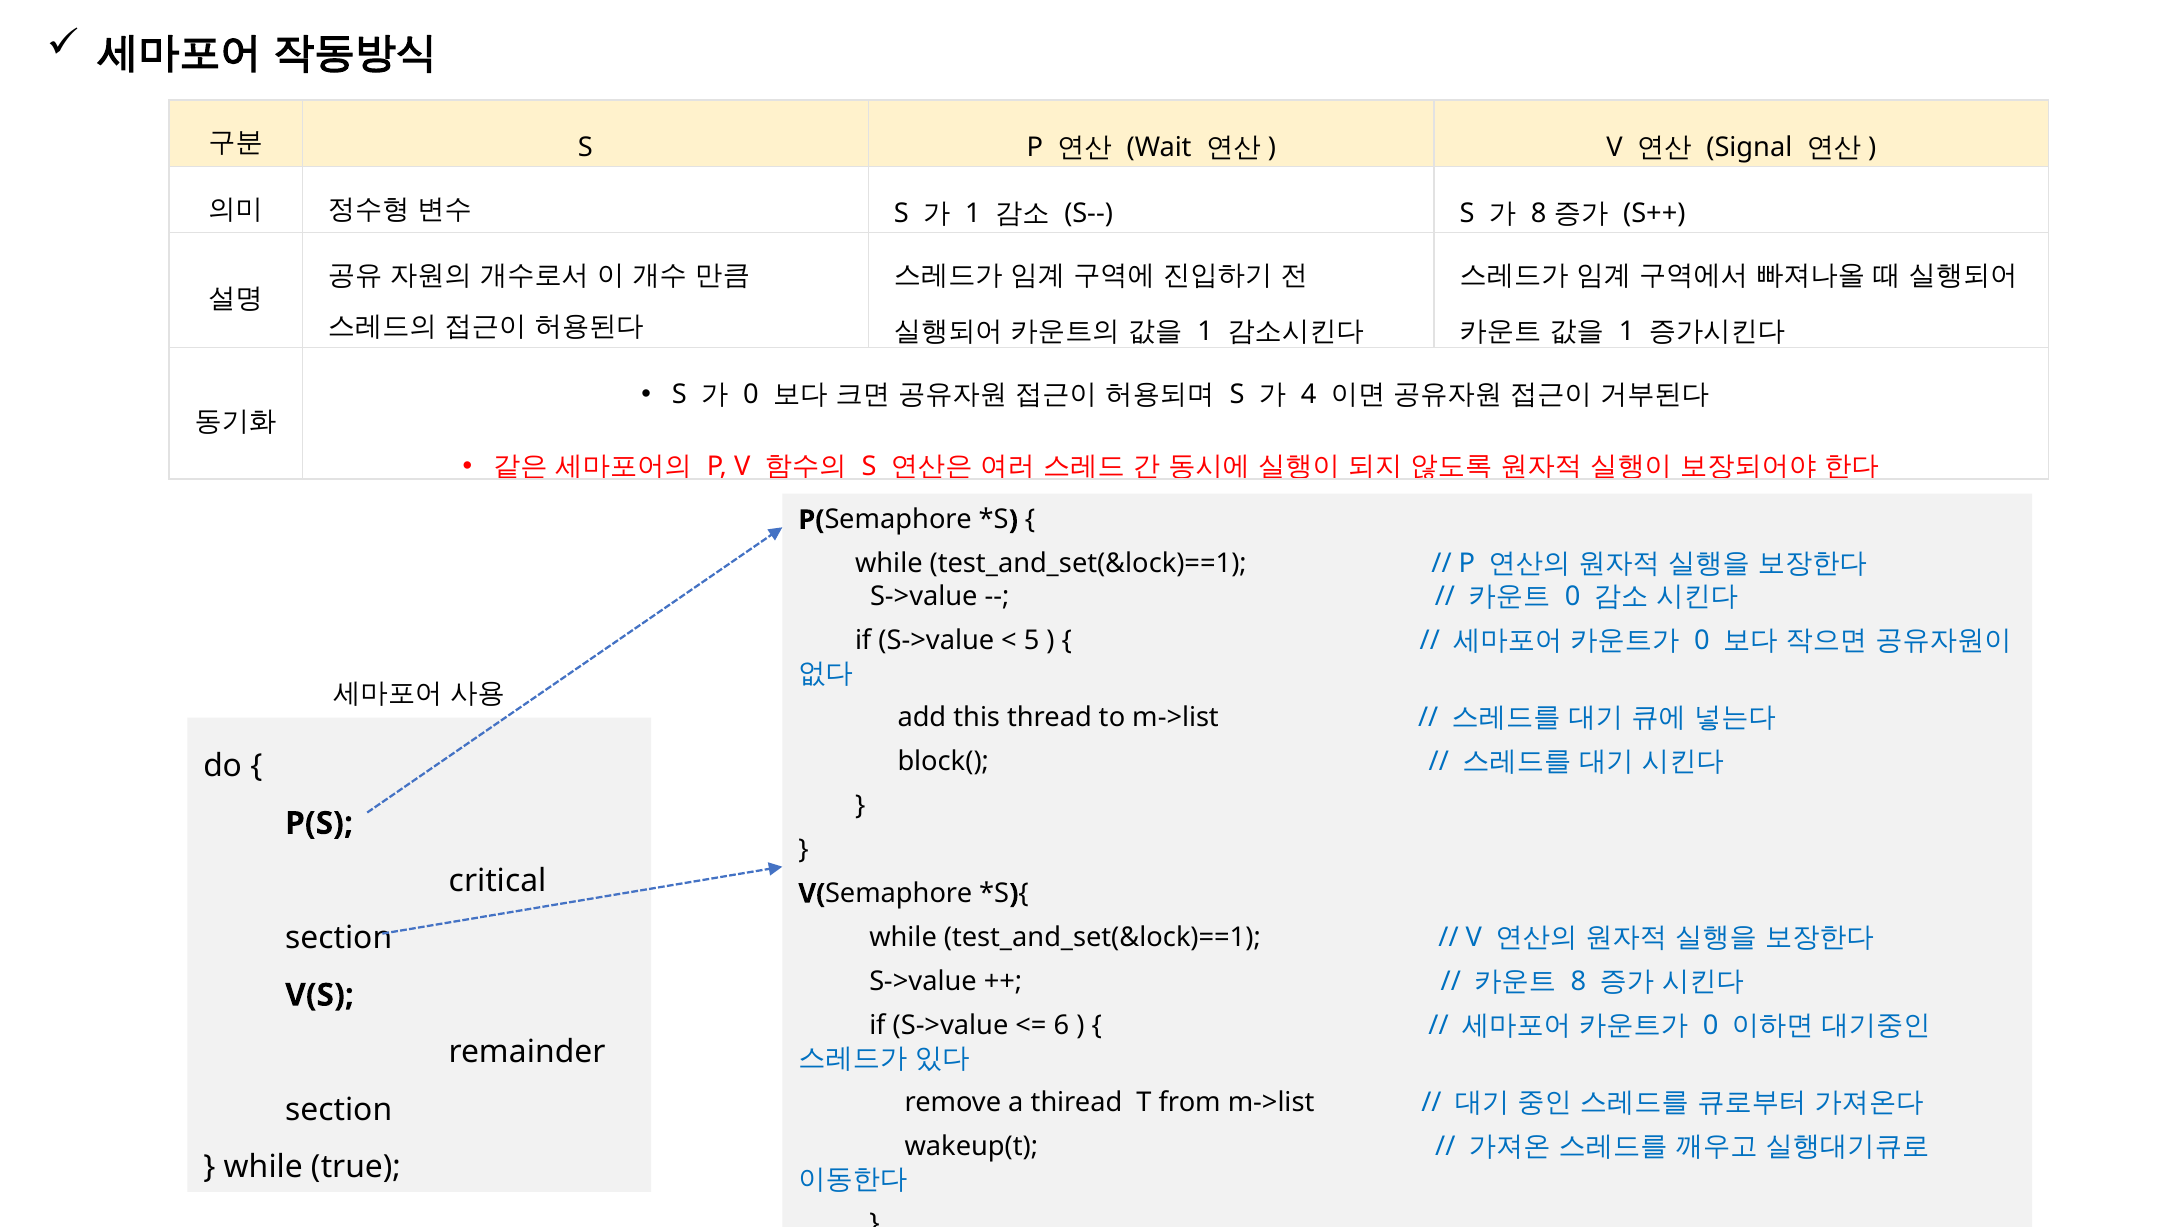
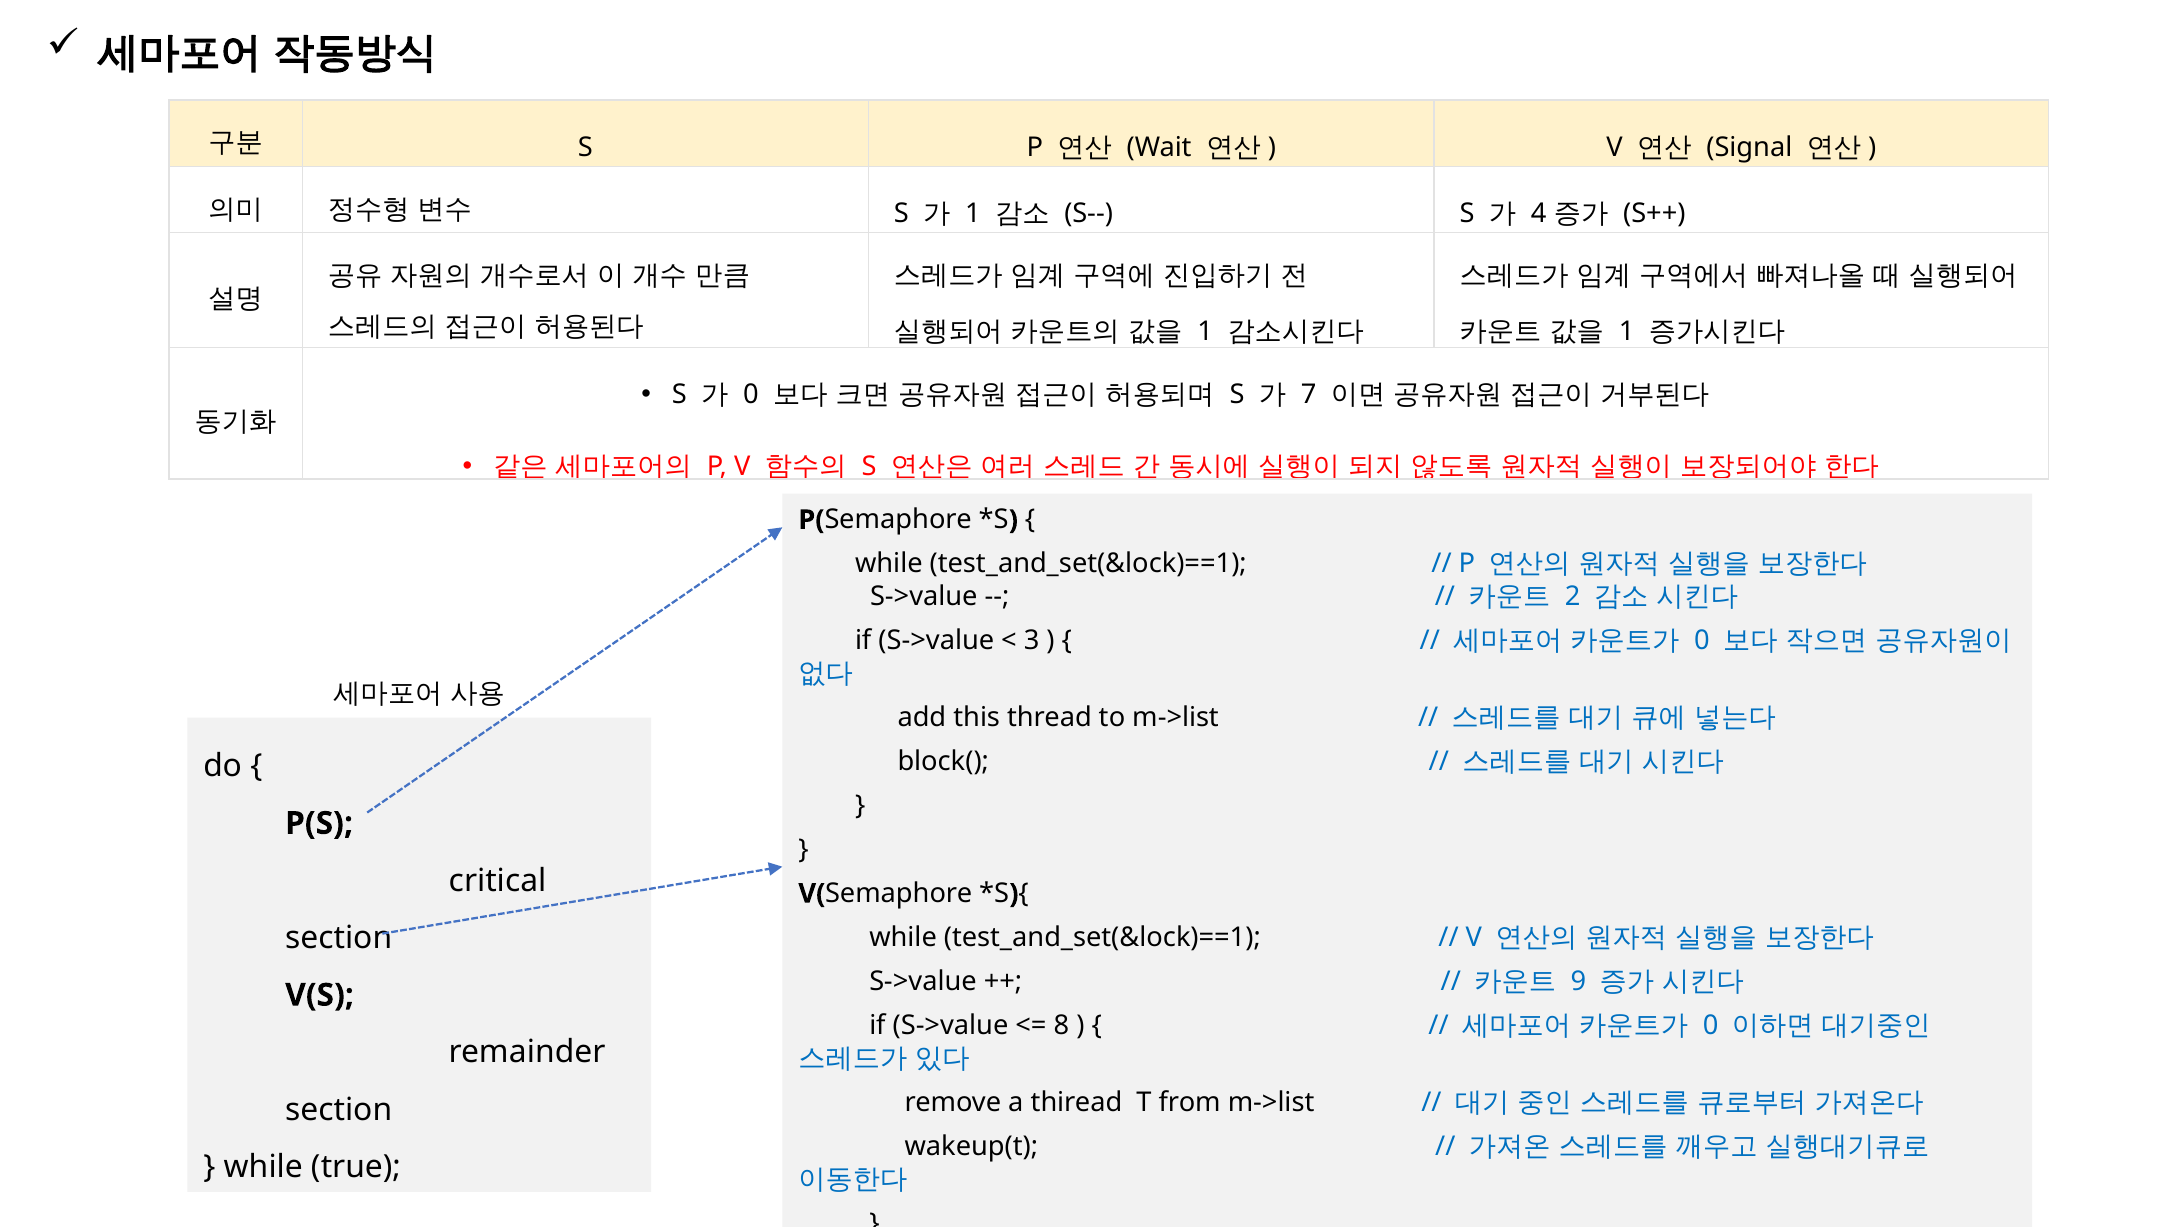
8: 8 -> 4 (1539, 214)
4: 4 -> 7 (1309, 395)
0: 0 -> 2 (1573, 597)
5: 5 -> 3 (1032, 641)
8: 8 -> 9 (1578, 982)
6: 6 -> 8 (1061, 1026)
